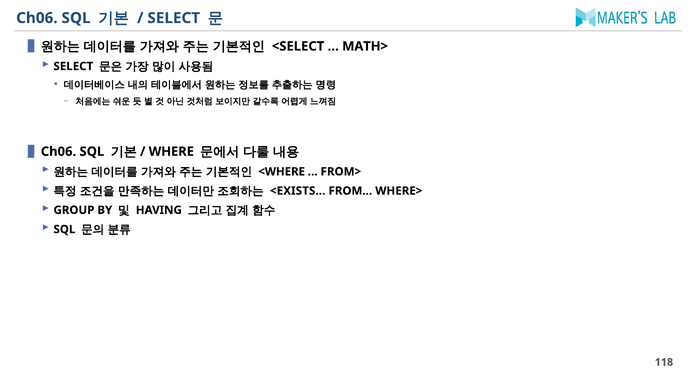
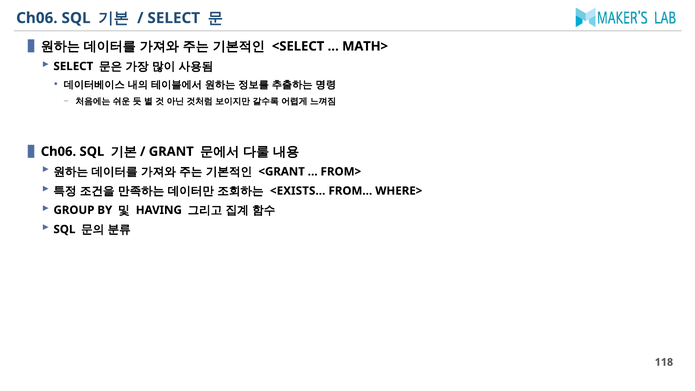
WHERE: WHERE -> GRANT (171, 152)
<WHERE: <WHERE -> <GRANT (282, 172)
